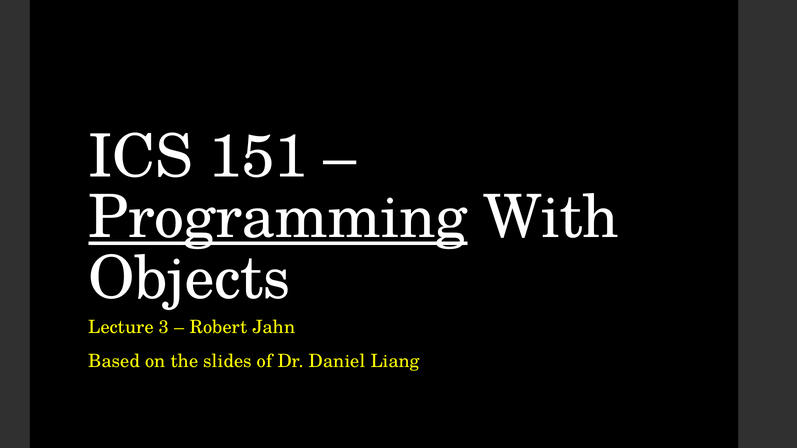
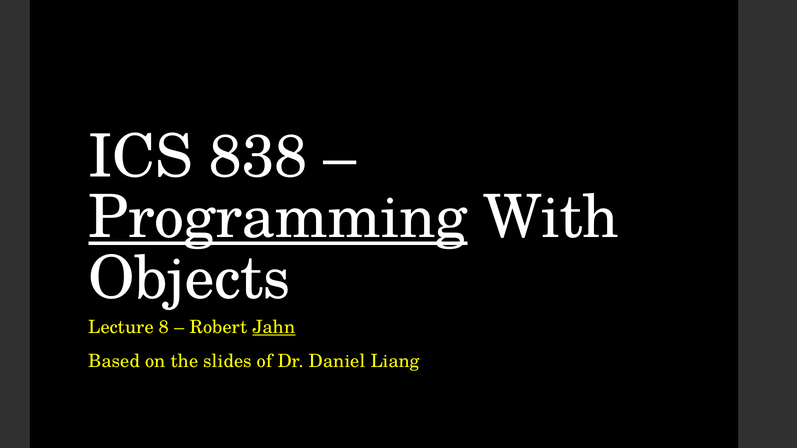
151: 151 -> 838 (258, 157)
3: 3 -> 8 (164, 327)
Jahn underline: none -> present (274, 327)
